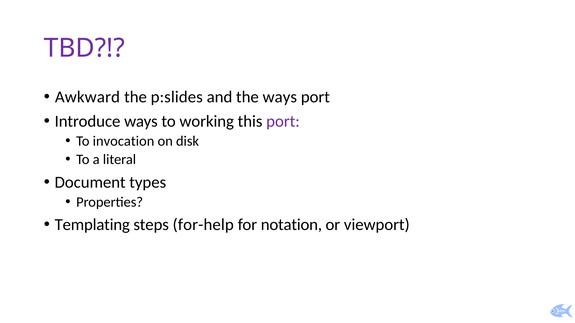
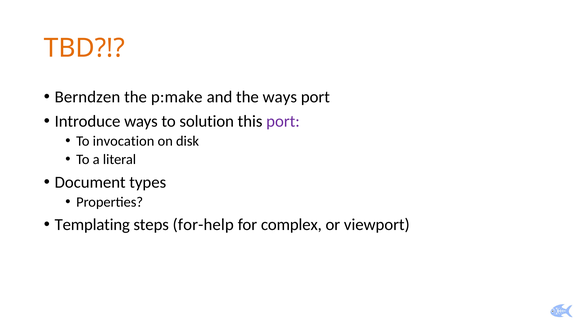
TBD colour: purple -> orange (84, 48)
Awkward: Awkward -> Berndzen (87, 97)
p:slides: p:slides -> p:make (177, 97)
working: working -> solution (207, 121)
notation: notation -> complex (291, 225)
